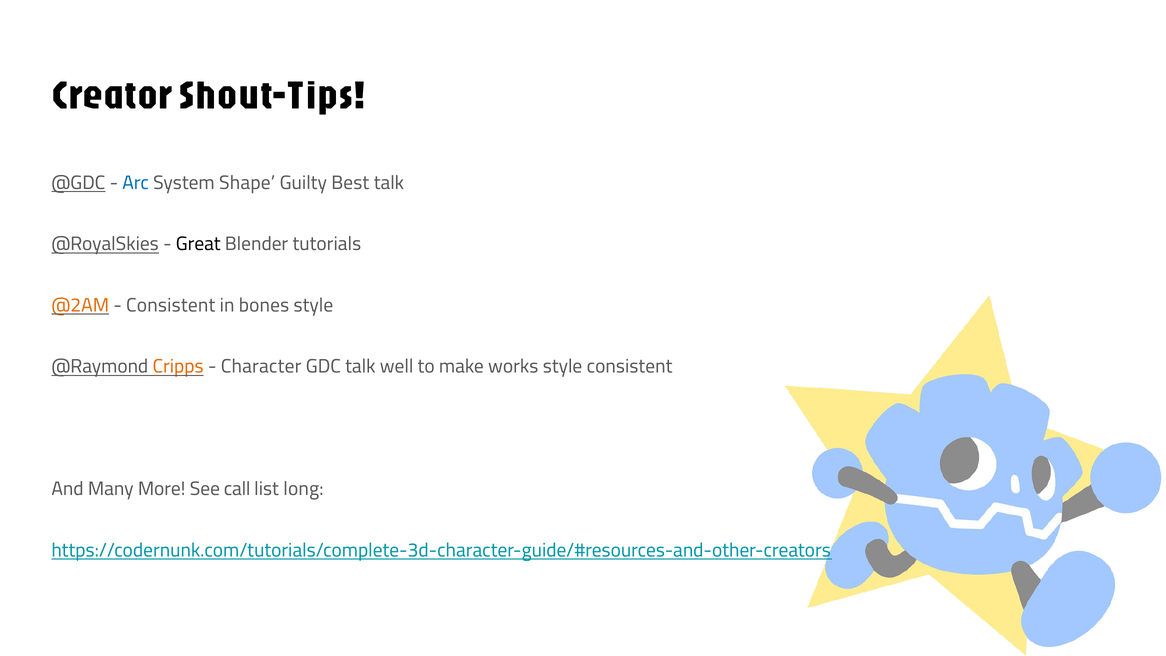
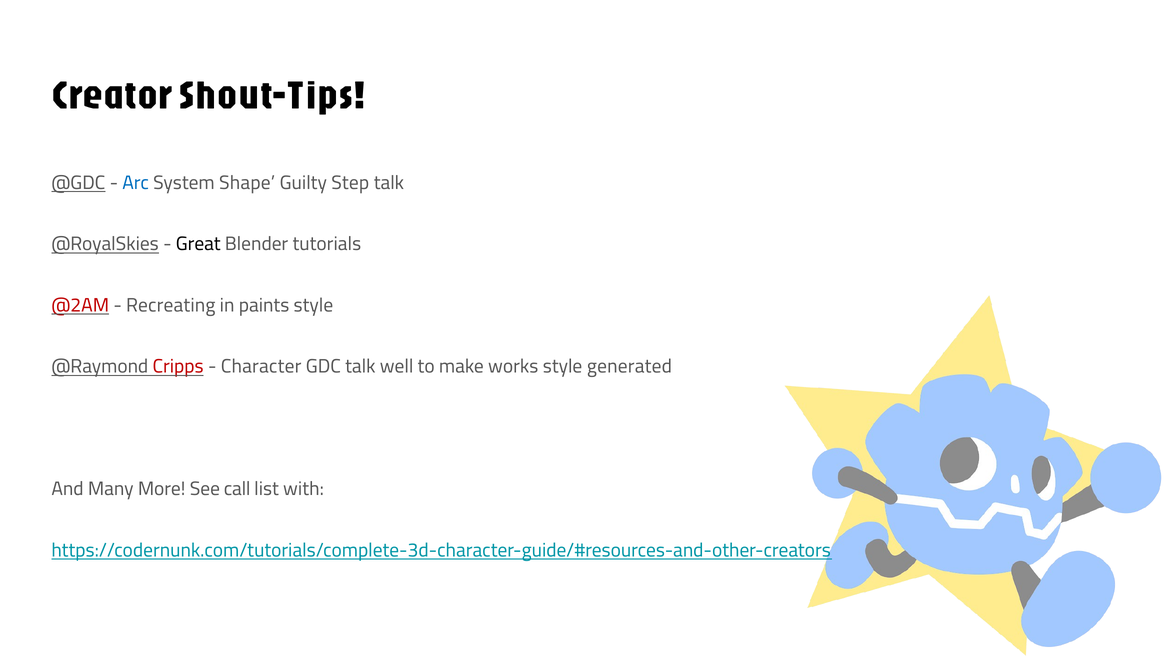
Best: Best -> Step (350, 183)
@2AM colour: orange -> red (80, 305)
Consistent: Consistent -> Recreating (171, 305)
bones: bones -> paints (264, 305)
Cripps colour: orange -> red (178, 366)
style consistent: consistent -> generated (629, 366)
long: long -> with (304, 489)
